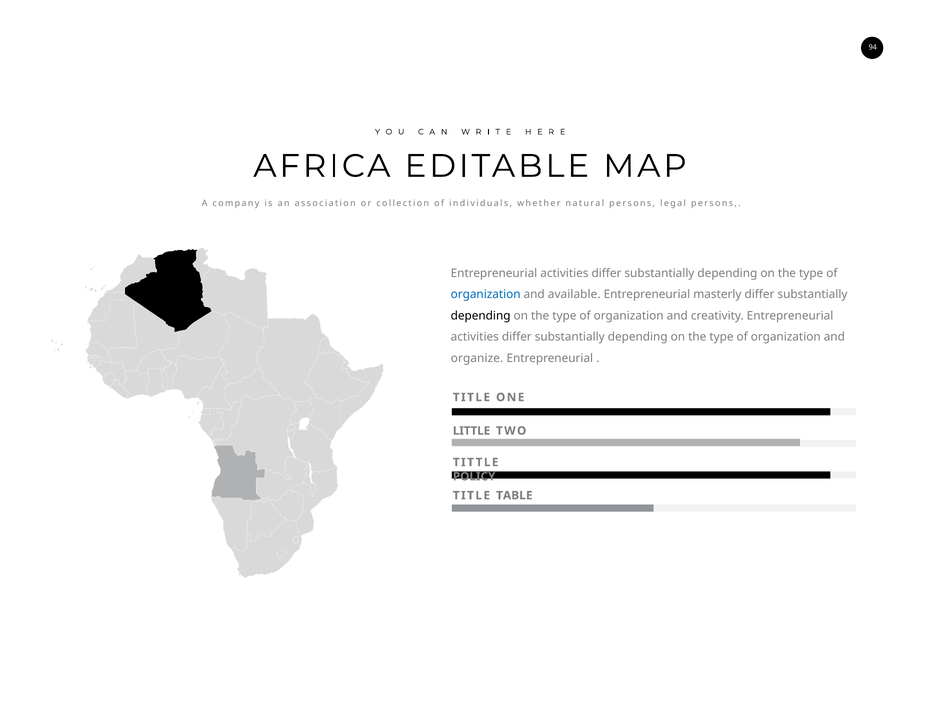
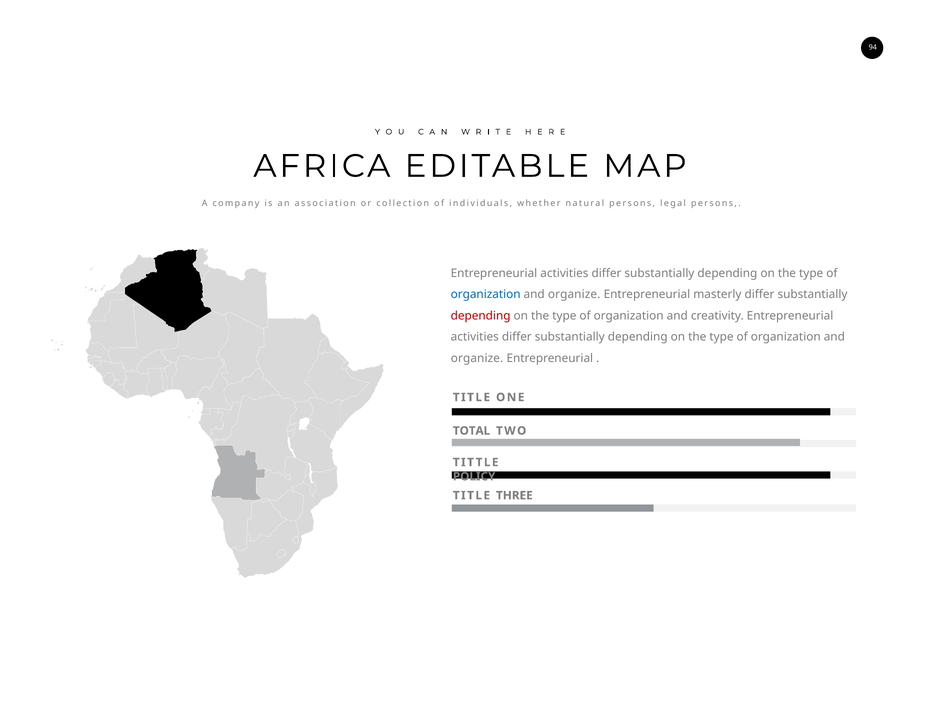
available: available -> organize (574, 295)
depending colour: black -> red (481, 316)
LITTLE: LITTLE -> TOTAL (472, 431)
TABLE: TABLE -> THREE (514, 496)
